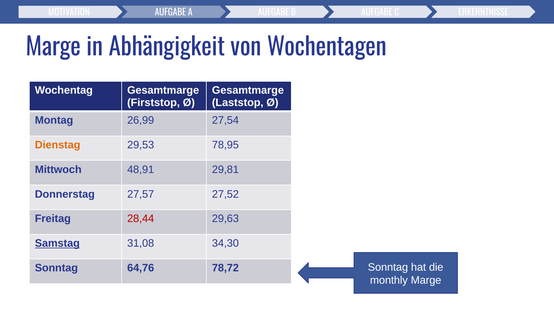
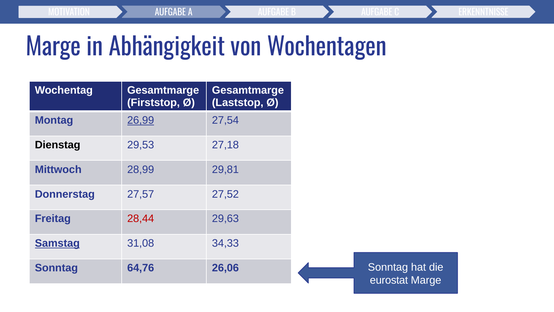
26,99 underline: none -> present (141, 120)
Dienstag colour: orange -> black (58, 145)
78,95: 78,95 -> 27,18 (225, 145)
48,91: 48,91 -> 28,99 (141, 169)
34,30: 34,30 -> 34,33 (225, 243)
78,72: 78,72 -> 26,06 (225, 268)
monthly: monthly -> eurostat (389, 280)
